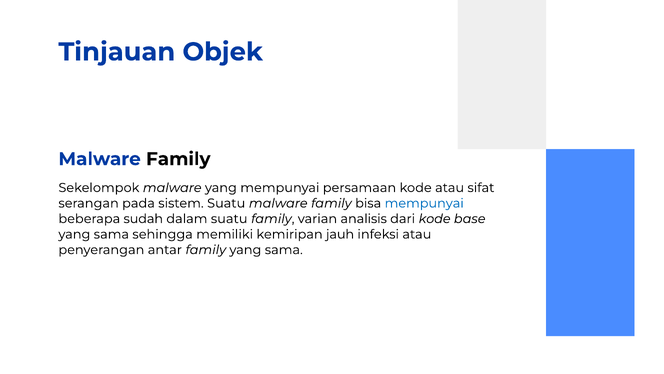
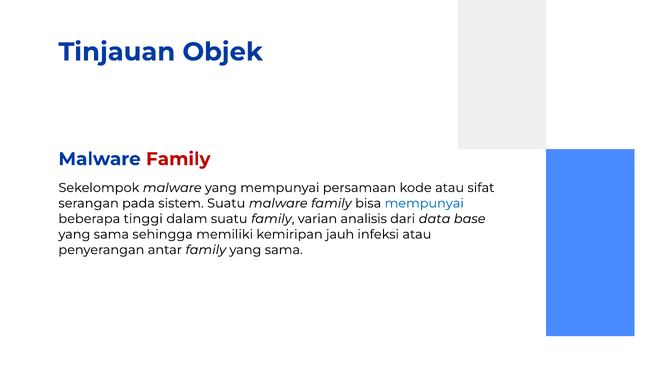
Family colour: black -> red (178, 159)
sudah: sudah -> tinggi (143, 219)
dari kode: kode -> data (435, 219)
